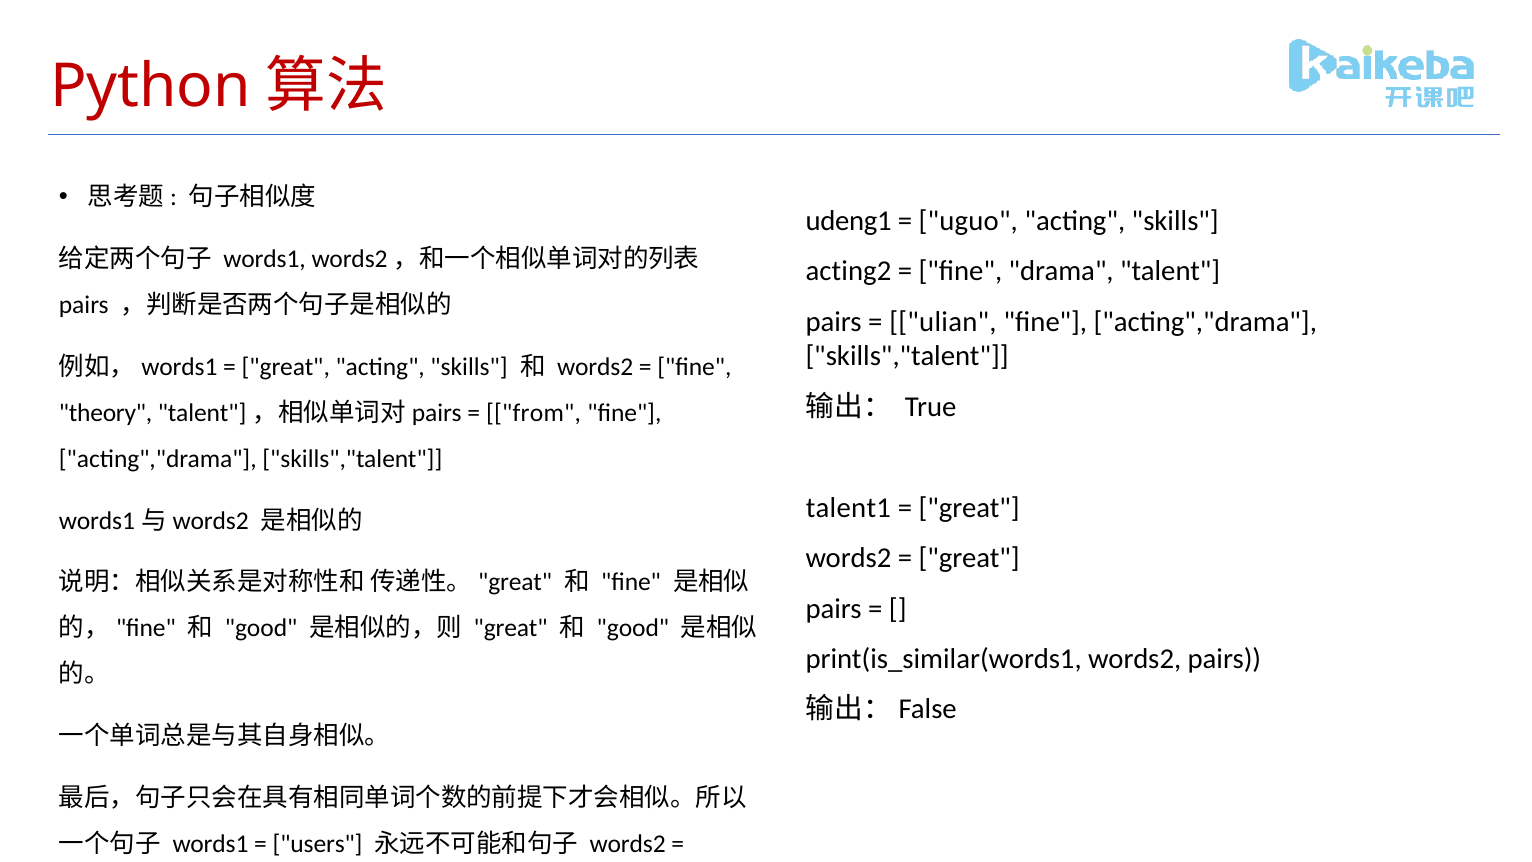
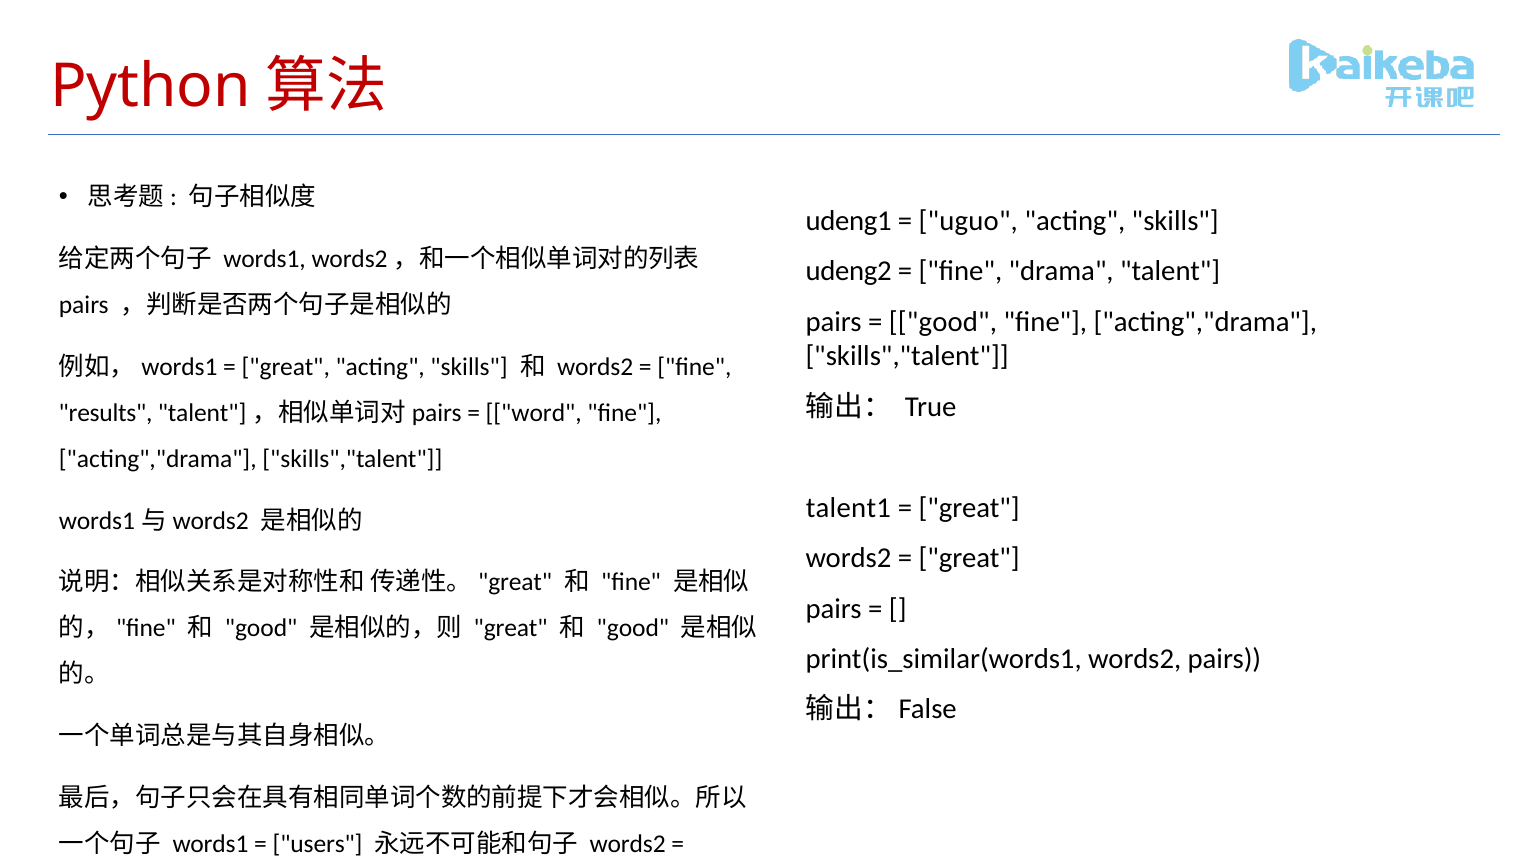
acting2: acting2 -> udeng2 (849, 271)
ulian: ulian -> good (943, 322)
theory: theory -> results (106, 413)
from: from -> word (534, 413)
